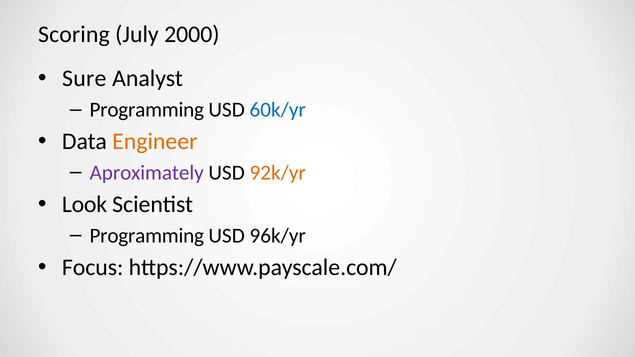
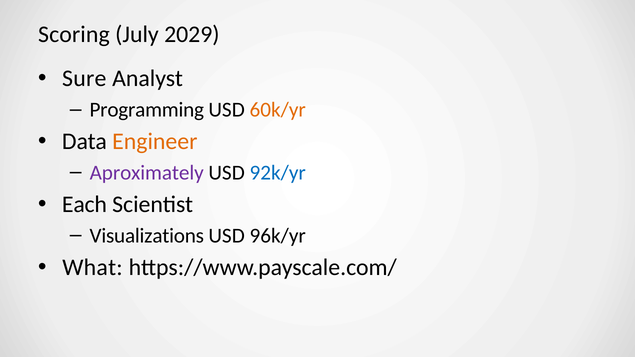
2000: 2000 -> 2029 (192, 34)
60k/yr colour: blue -> orange (278, 110)
92k/yr colour: orange -> blue (278, 173)
Look: Look -> Each (84, 205)
Programming: Programming -> Visualizations (147, 236)
Focus: Focus -> What (93, 268)
